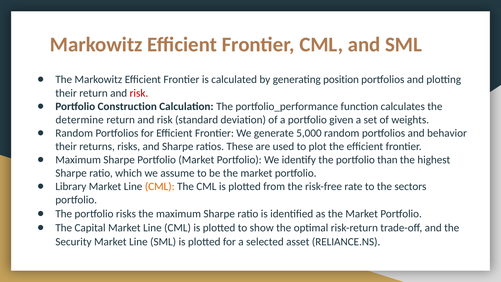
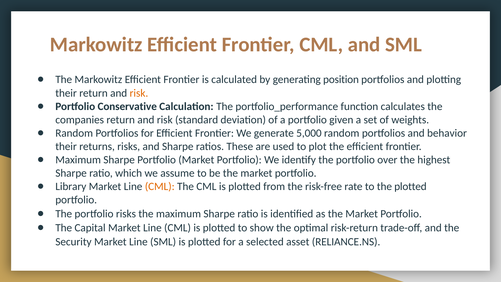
risk colour: red -> orange (139, 93)
Construction: Construction -> Conservative (127, 106)
determine: determine -> companies (80, 120)
than: than -> over (387, 160)
the sectors: sectors -> plotted (410, 186)
